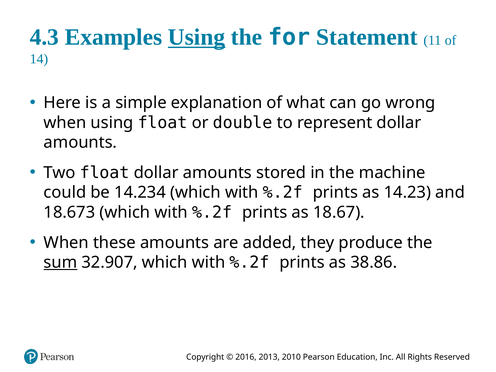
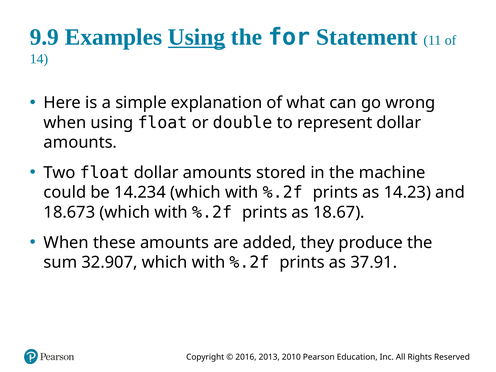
4.3: 4.3 -> 9.9 (44, 37)
sum underline: present -> none (60, 262)
38.86: 38.86 -> 37.91 (374, 262)
